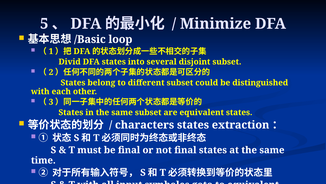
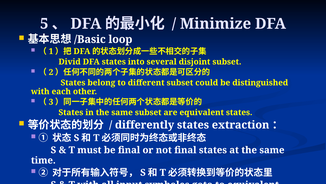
characters: characters -> differently (145, 124)
